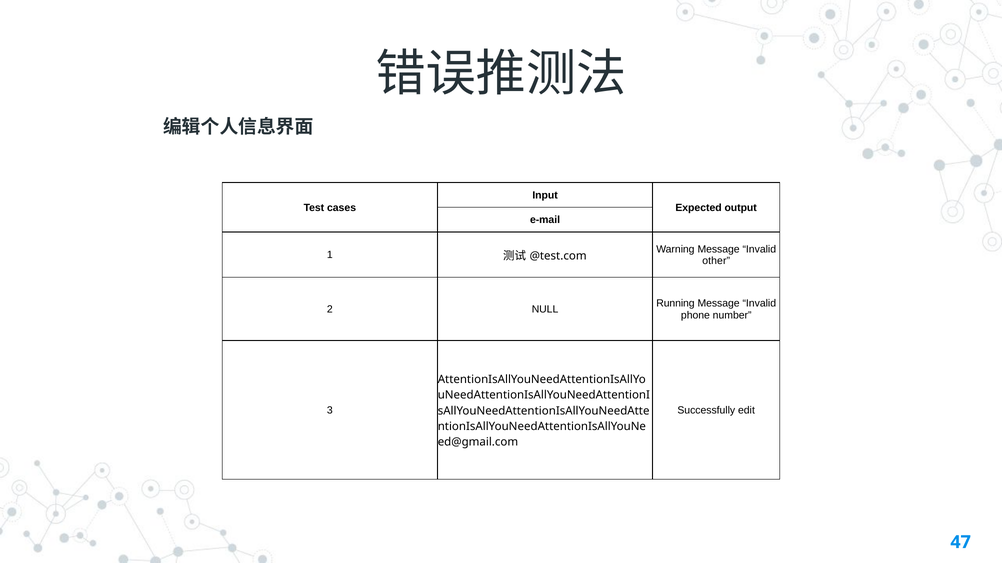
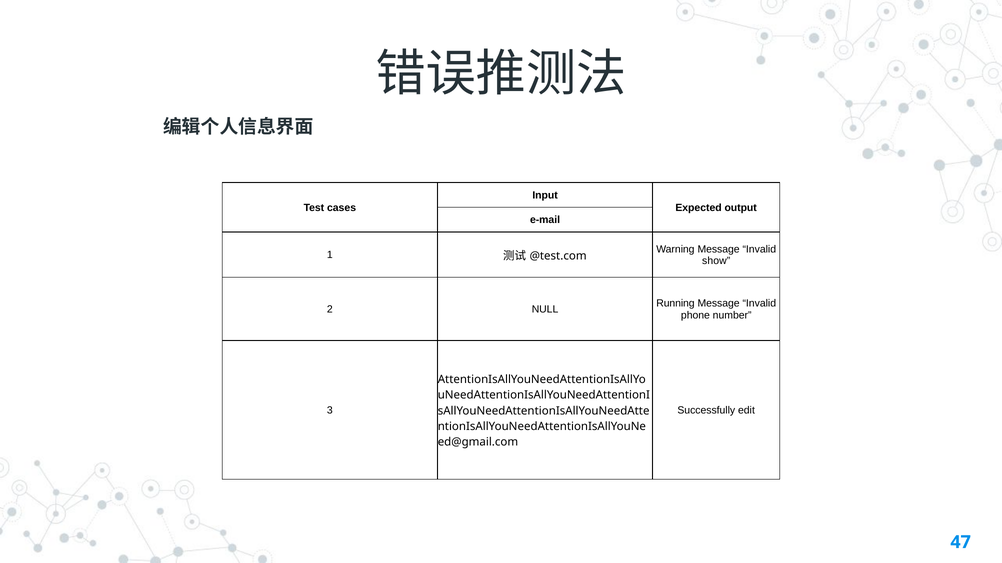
other: other -> show (716, 261)
